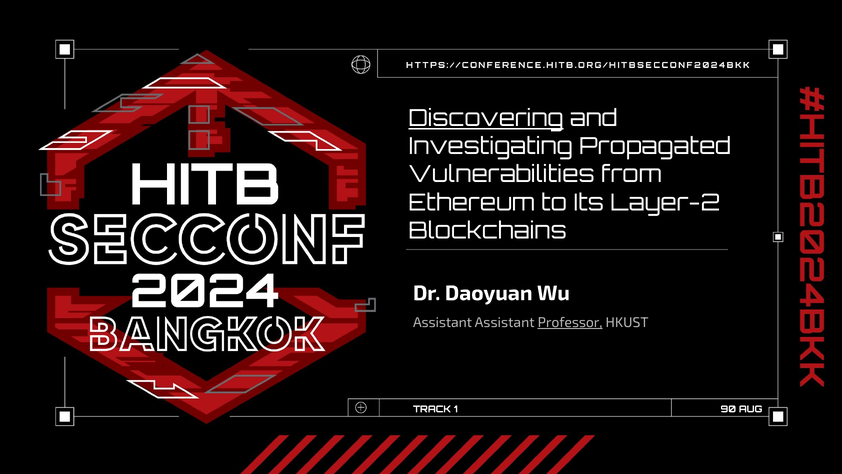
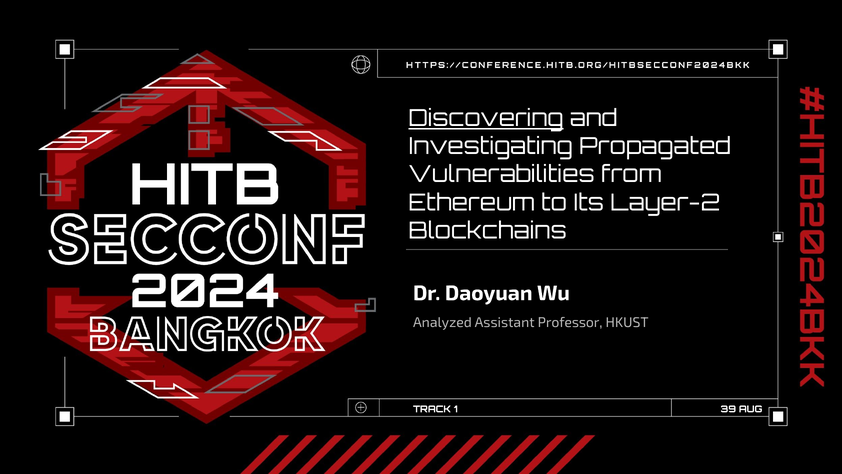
Assistant: Assistant -> Analyzed (442, 322)
Professor underline: present -> none (570, 322)
90: 90 -> 39 (728, 409)
